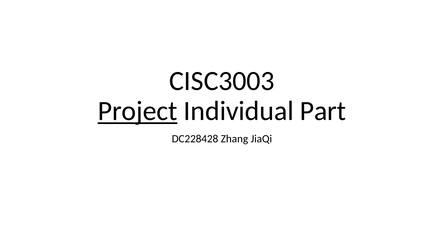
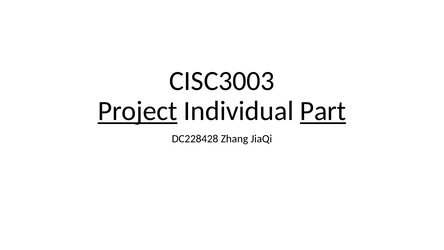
Part underline: none -> present (323, 111)
